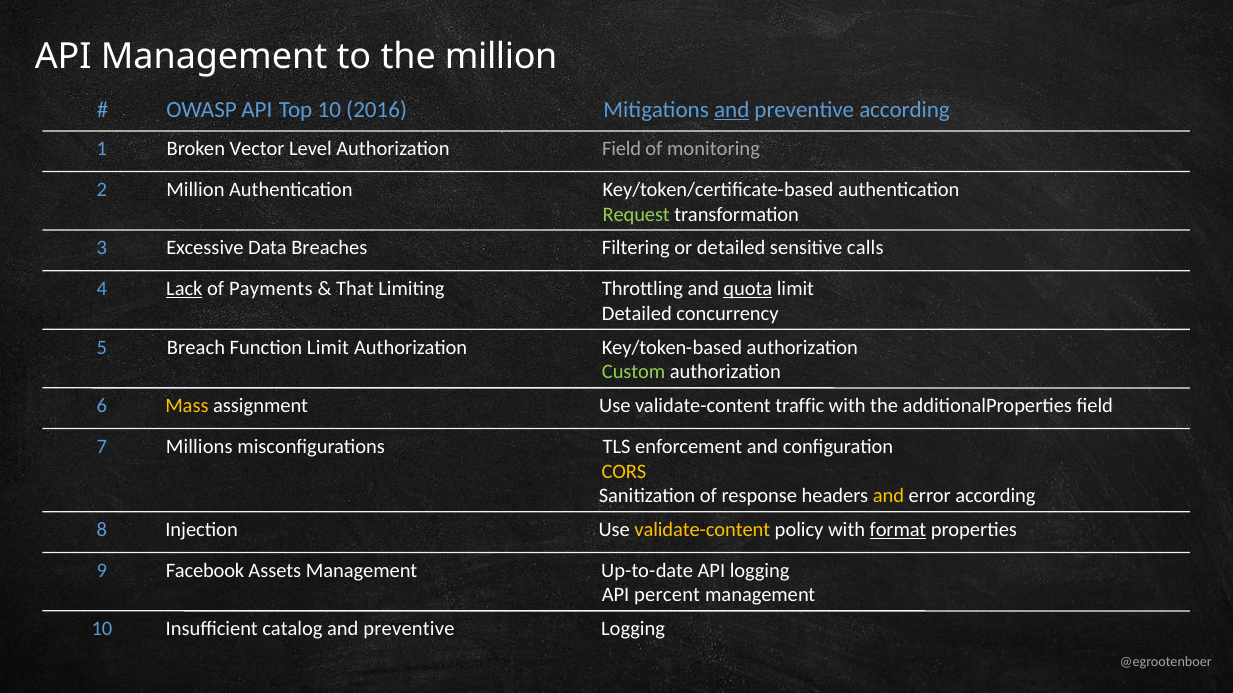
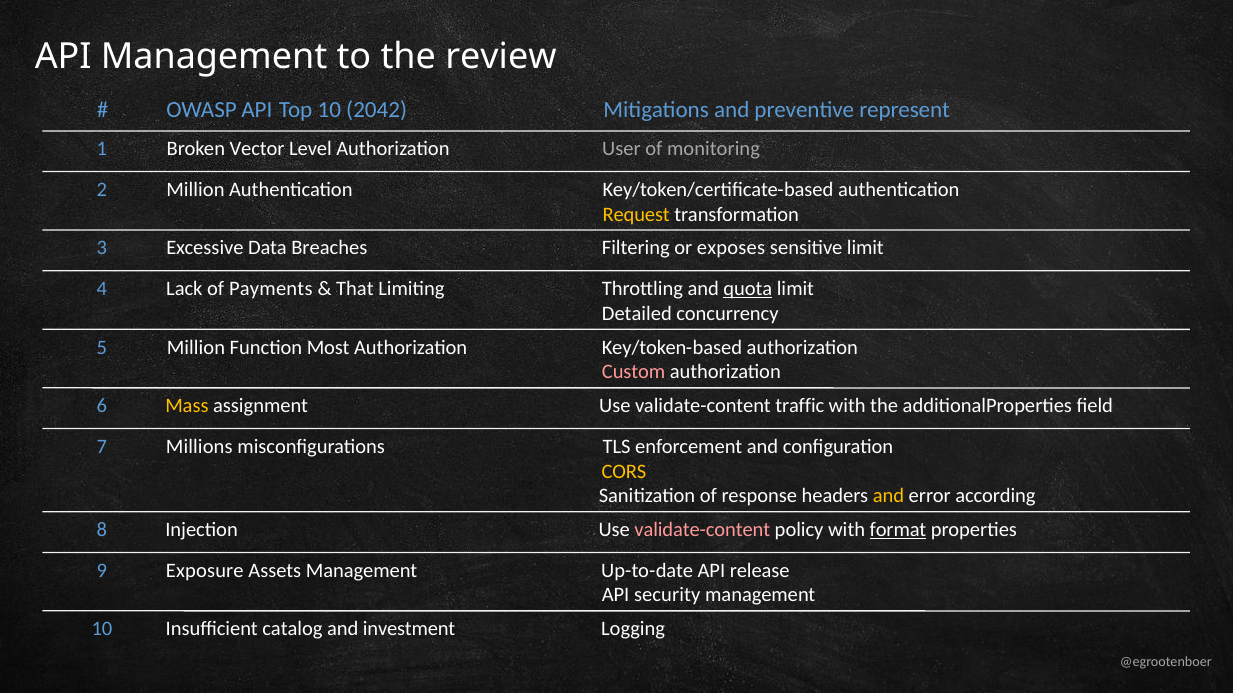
the million: million -> review (501, 56)
2016: 2016 -> 2042 (377, 110)
and underline: present -> none (732, 110)
preventive according: according -> represent (905, 110)
Authorization Field: Field -> User (621, 149)
Request colour: light green -> yellow (636, 214)
or detailed: detailed -> exposes (731, 248)
sensitive calls: calls -> limit (865, 248)
Lack underline: present -> none (184, 289)
5 Breach: Breach -> Million (196, 348)
Function Limit: Limit -> Most (328, 348)
Custom colour: light green -> pink (634, 372)
validate-content colour: yellow -> pink (702, 530)
Facebook: Facebook -> Exposure (205, 571)
API logging: logging -> release (760, 571)
percent: percent -> security (667, 596)
preventive: preventive -> investment (409, 630)
